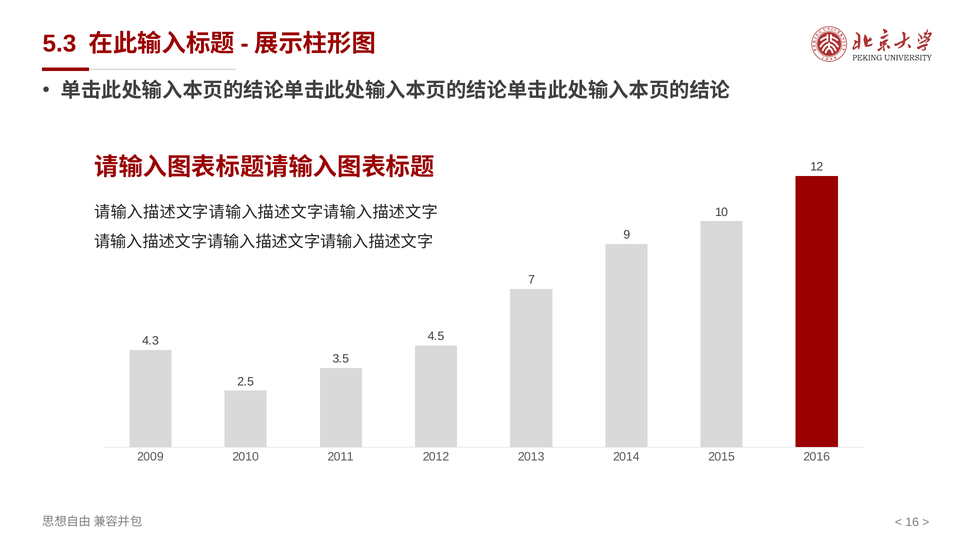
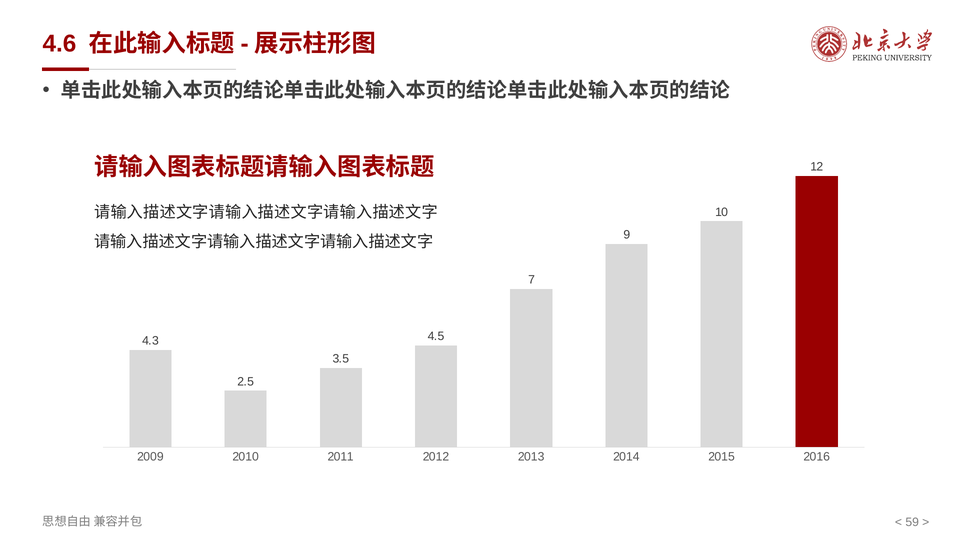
5.3: 5.3 -> 4.6 (59, 44)
16: 16 -> 59 (912, 522)
